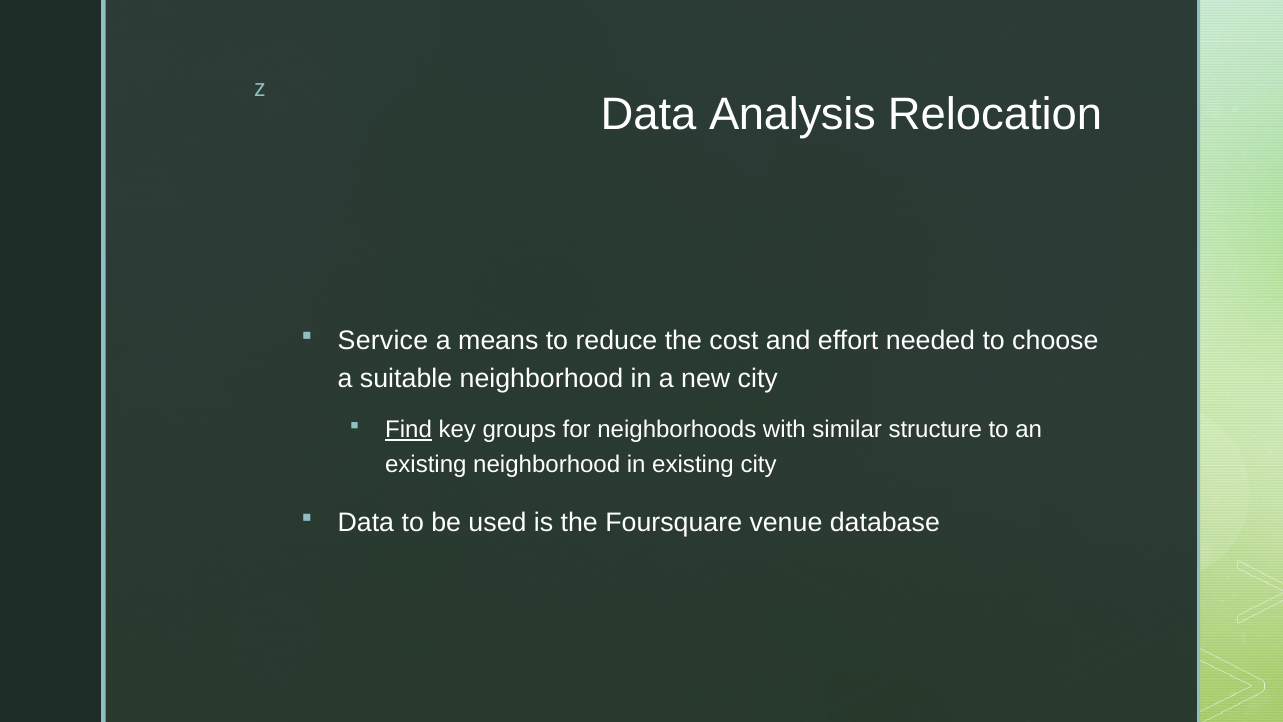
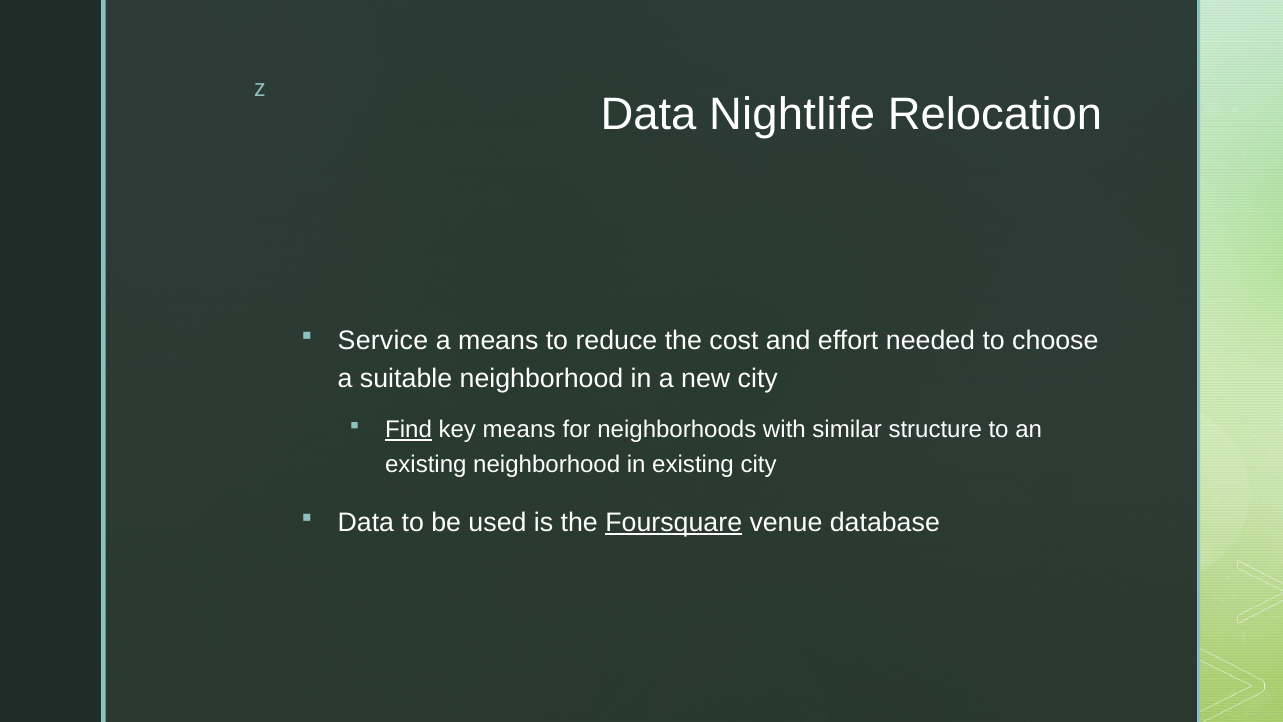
Analysis: Analysis -> Nightlife (792, 114)
key groups: groups -> means (519, 429)
Foursquare underline: none -> present (674, 522)
